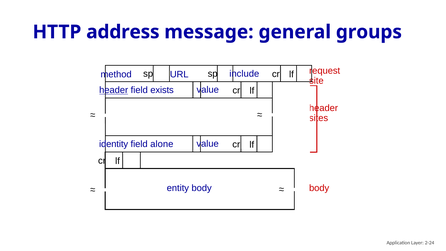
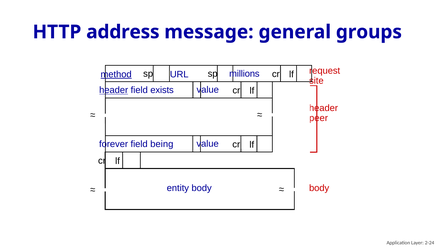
include: include -> millions (244, 74)
method underline: none -> present (116, 74)
sites: sites -> peer (319, 118)
identity: identity -> forever (114, 144)
alone: alone -> being (162, 144)
